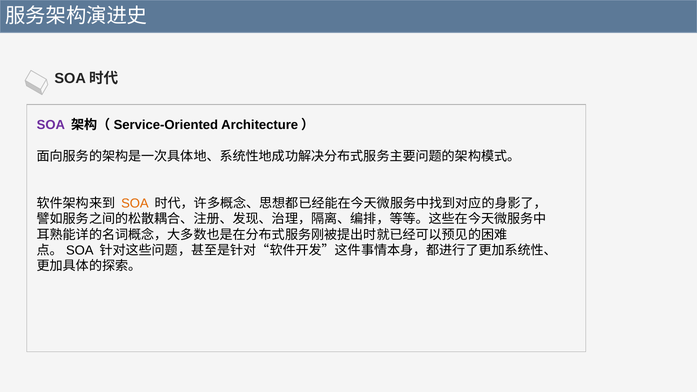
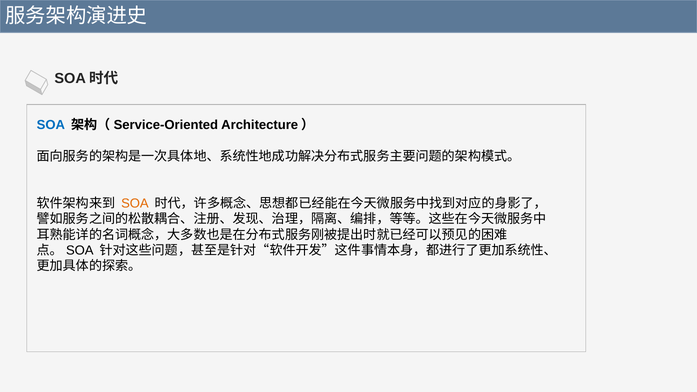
SOA colour: purple -> blue (51, 125)
